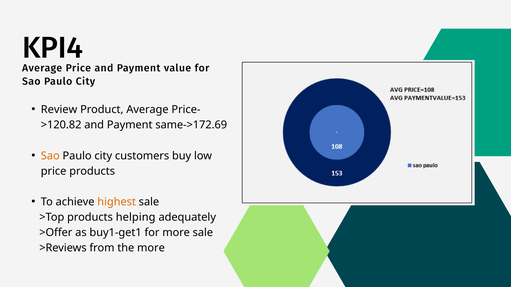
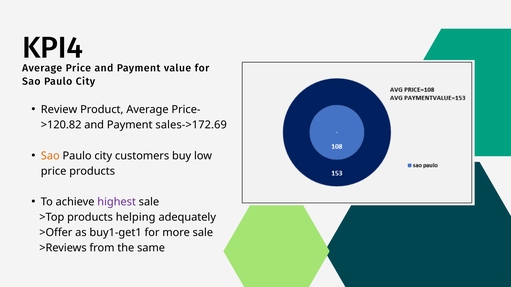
same->172.69: same->172.69 -> sales->172.69 (191, 125)
highest colour: orange -> purple (117, 202)
the more: more -> same (151, 248)
